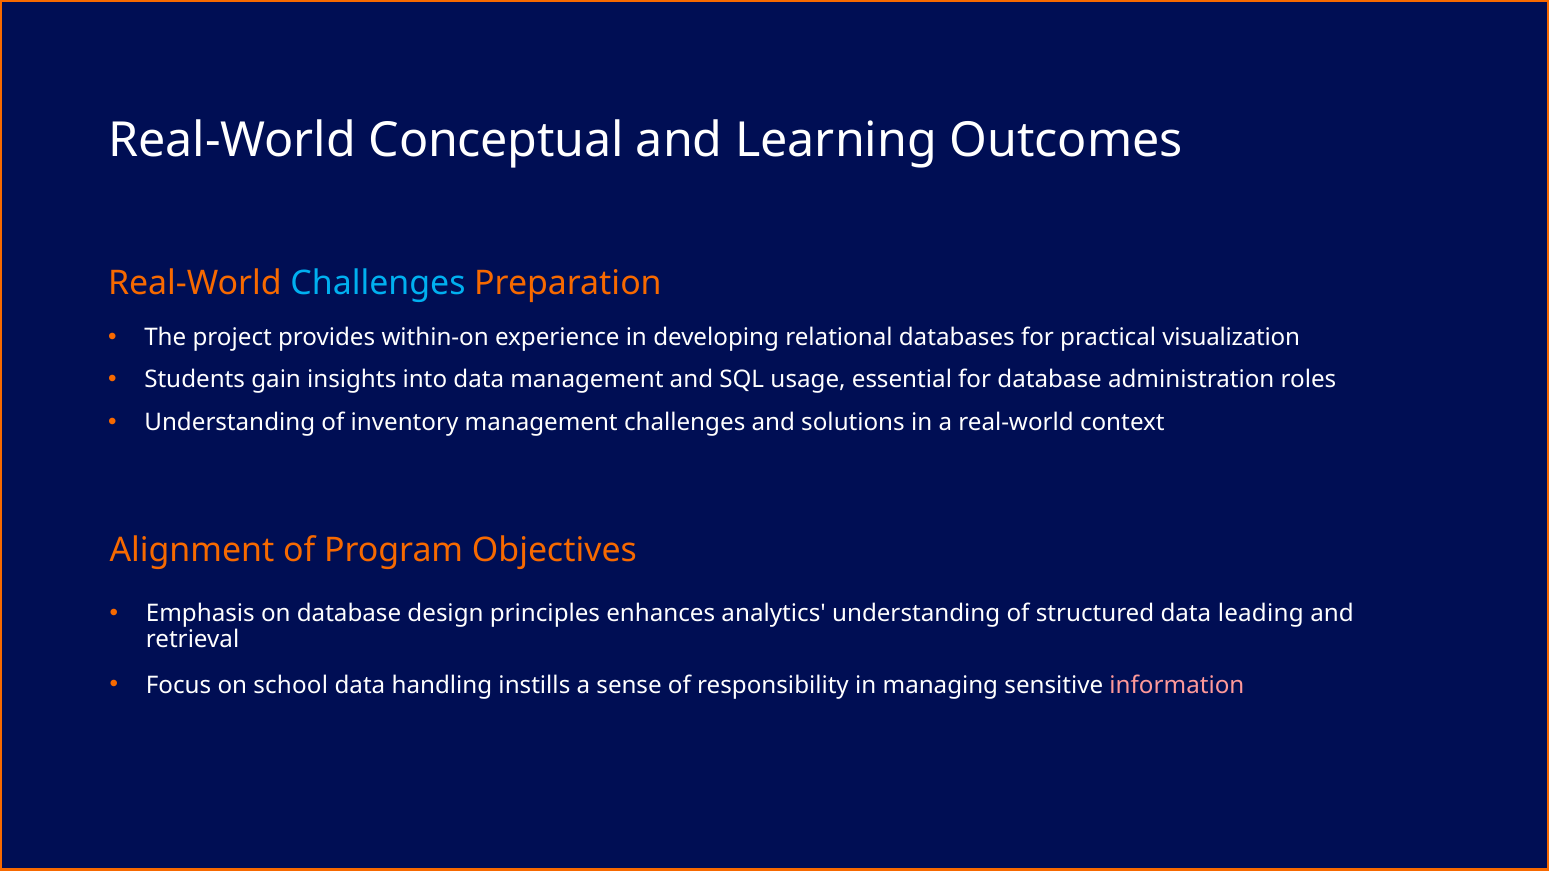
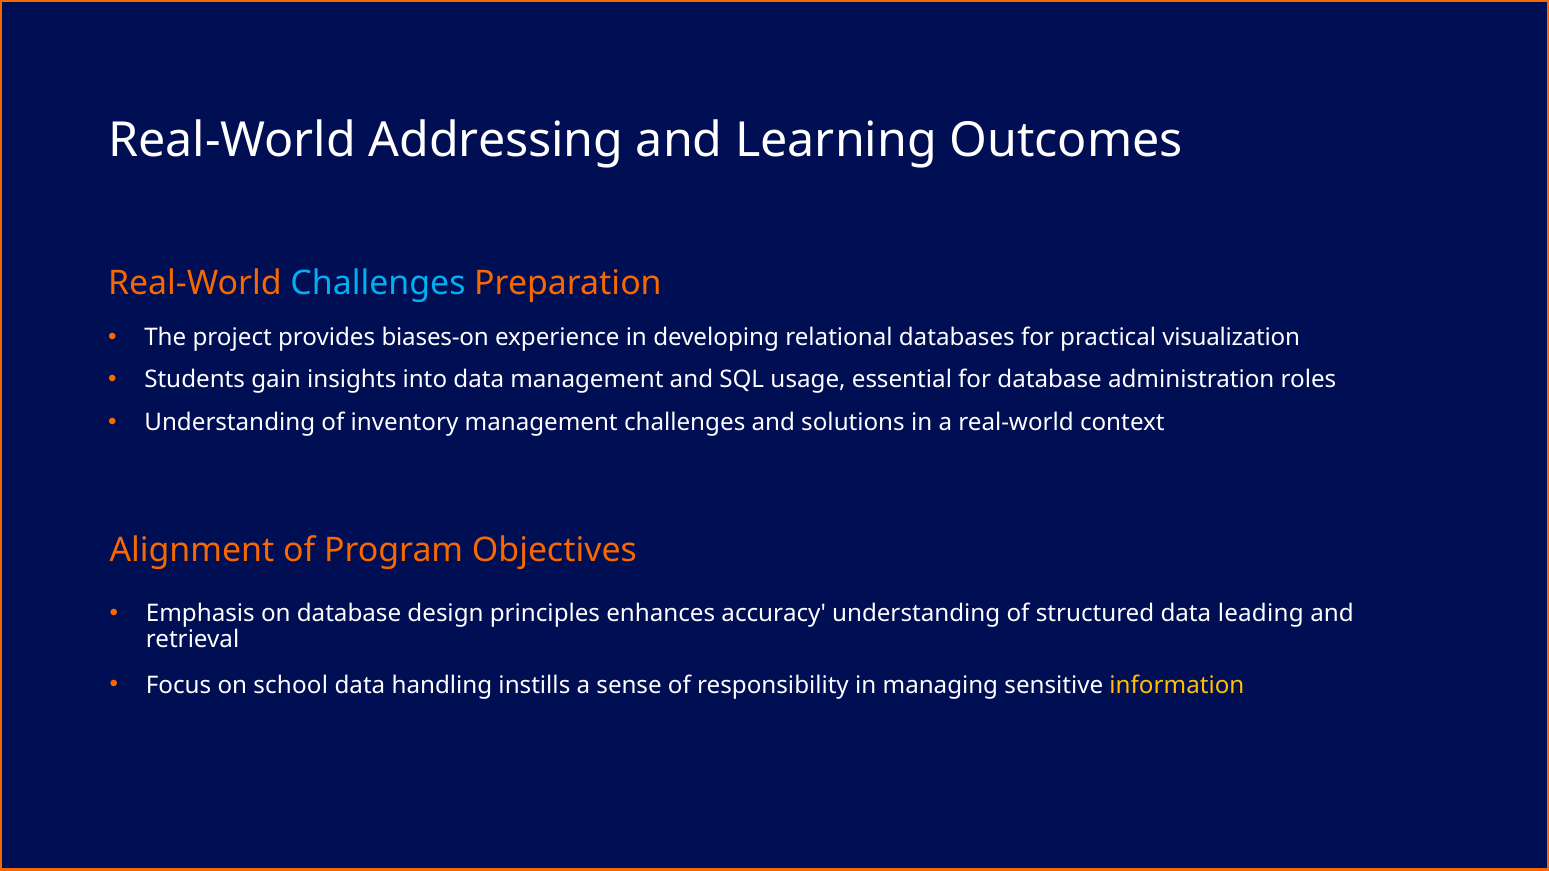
Conceptual: Conceptual -> Addressing (496, 141)
within-on: within-on -> biases-on (435, 338)
analytics: analytics -> accuracy (774, 614)
information colour: pink -> yellow (1177, 685)
